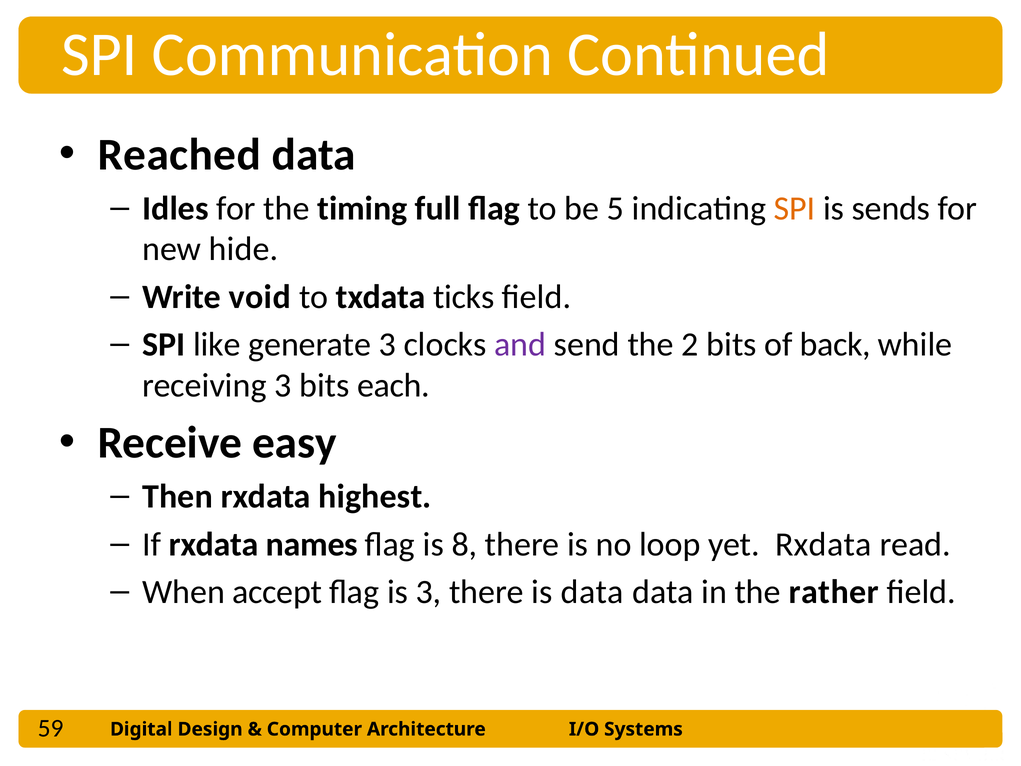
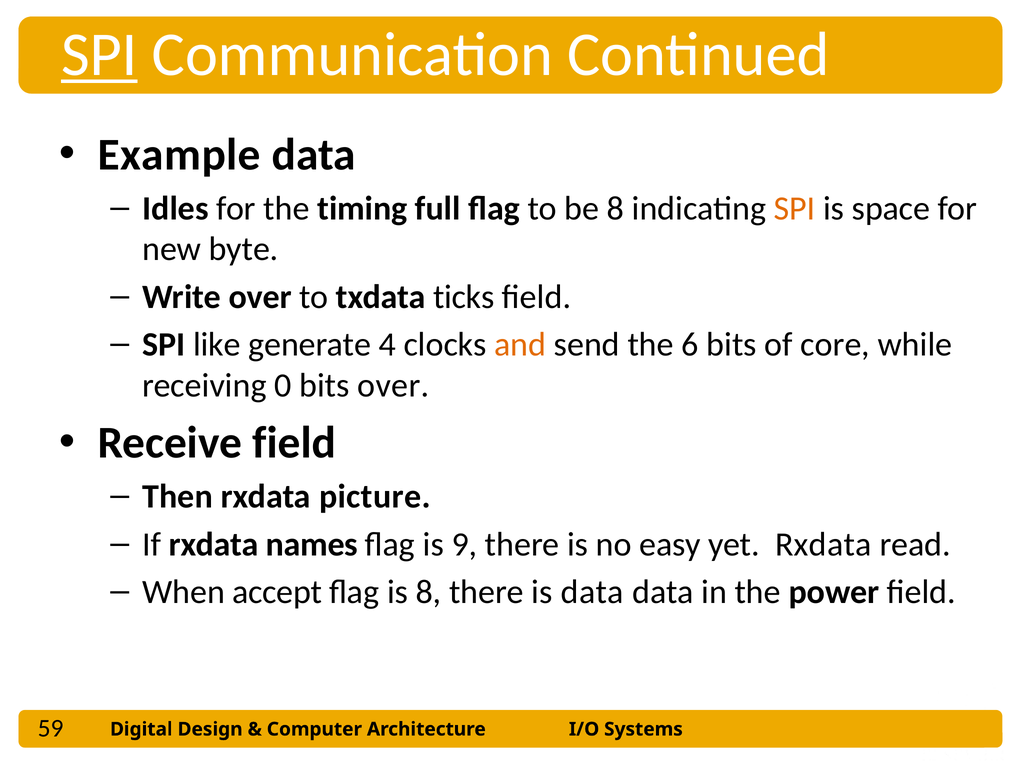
SPI underline: none -> present (99, 54)
Reached: Reached -> Example (179, 155)
be 5: 5 -> 8 (616, 208)
sends: sends -> space (891, 208)
hide: hide -> byte (244, 249)
Write void: void -> over (260, 297)
generate 3: 3 -> 4 (387, 344)
and colour: purple -> orange (520, 344)
2: 2 -> 6 (690, 344)
back: back -> core (835, 344)
receiving 3: 3 -> 0 (283, 385)
bits each: each -> over (393, 385)
Receive easy: easy -> field (294, 443)
highest: highest -> picture (375, 496)
8: 8 -> 9 (464, 544)
loop: loop -> easy (670, 544)
is 3: 3 -> 8 (429, 592)
rather: rather -> power (834, 592)
